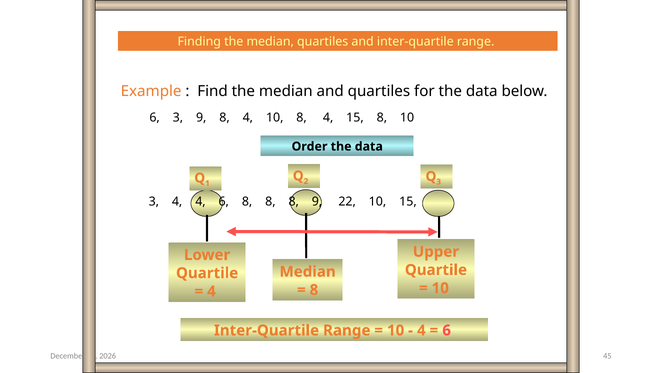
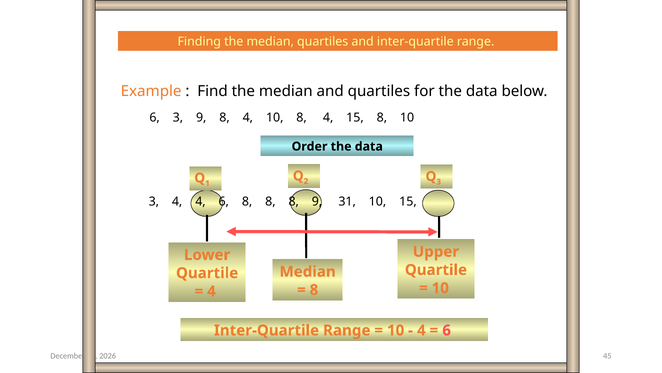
22: 22 -> 31 (347, 201)
